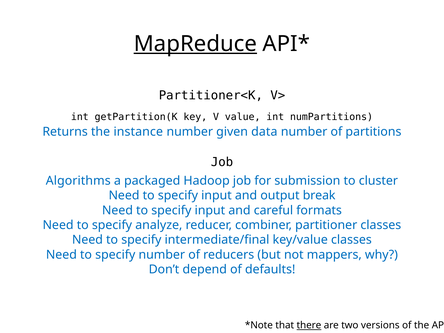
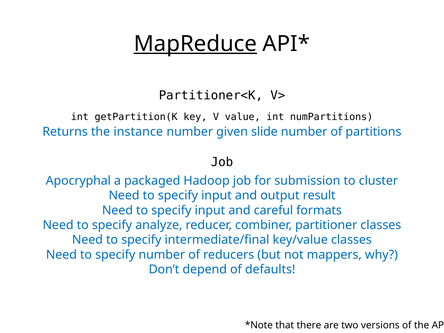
data: data -> slide (264, 132)
Algorithms: Algorithms -> Apocryphal (78, 181)
break: break -> result (319, 195)
there underline: present -> none (309, 325)
